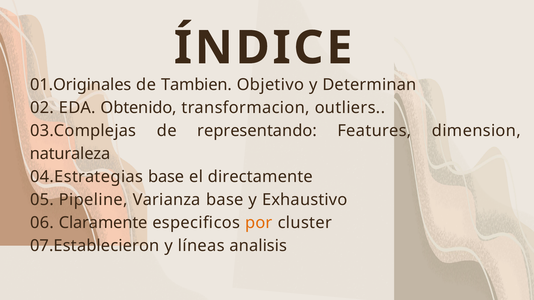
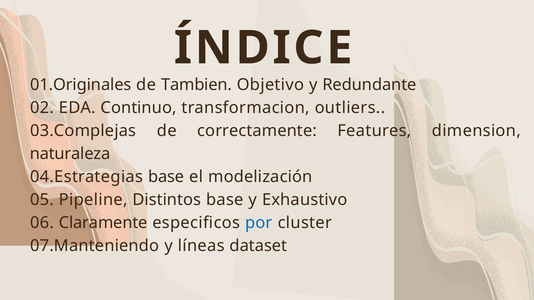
Determinan: Determinan -> Redundante (370, 85)
Obtenido: Obtenido -> Continuo (139, 108)
representando: representando -> correctamente (257, 131)
directamente: directamente -> modelización (260, 177)
Varianza: Varianza -> Distintos (167, 200)
por colour: orange -> blue (259, 223)
07.Establecieron: 07.Establecieron -> 07.Manteniendo (95, 246)
analisis: analisis -> dataset (258, 246)
